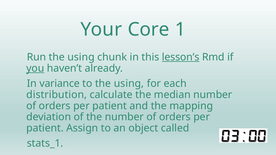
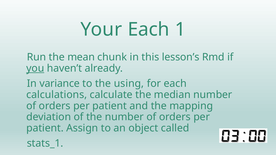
Your Core: Core -> Each (149, 29)
Run the using: using -> mean (81, 57)
lesson’s underline: present -> none (181, 57)
distribution: distribution -> calculations (57, 95)
